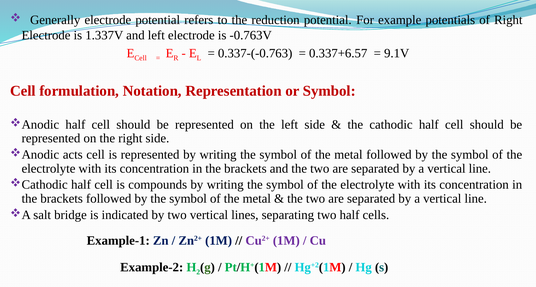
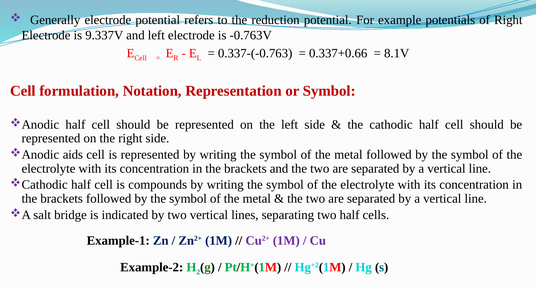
1.337V: 1.337V -> 9.337V (104, 35)
0.337+6.57: 0.337+6.57 -> 0.337+0.66 (338, 53)
9.1V: 9.1V -> 8.1V (397, 53)
acts: acts -> aids (73, 155)
